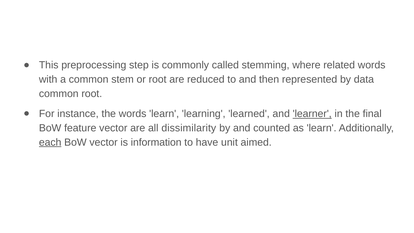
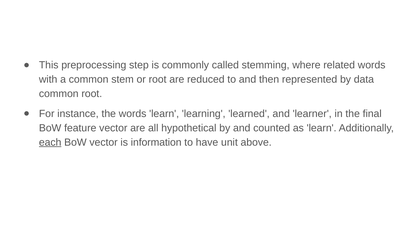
learner underline: present -> none (312, 114)
dissimilarity: dissimilarity -> hypothetical (189, 128)
aimed: aimed -> above (256, 142)
